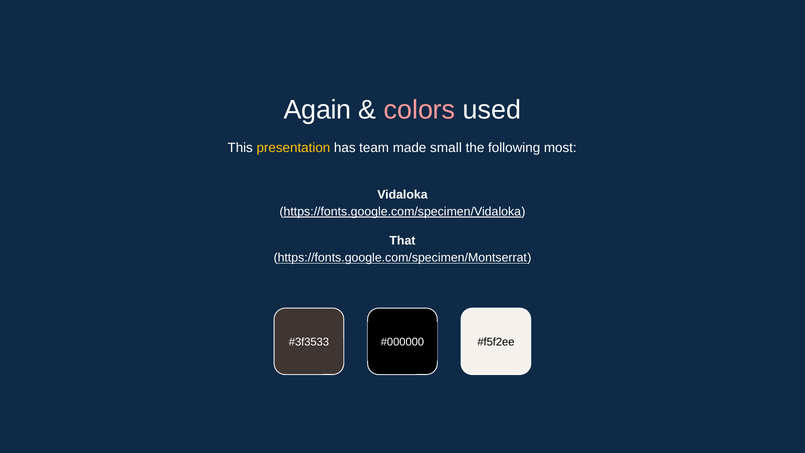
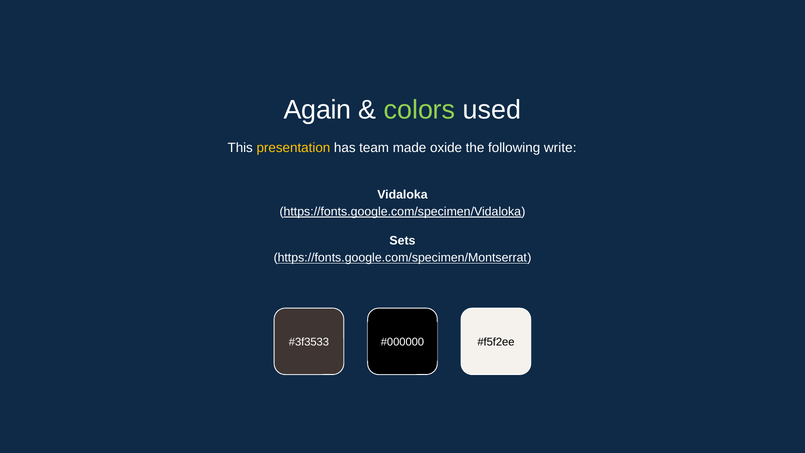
colors colour: pink -> light green (420, 110)
small: small -> oxide (446, 148)
most: most -> write (560, 148)
That: That -> Sets (402, 241)
